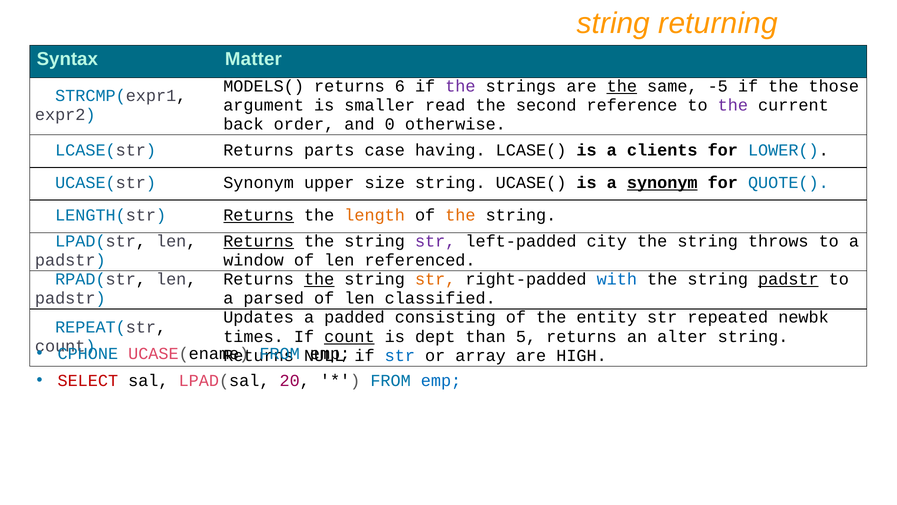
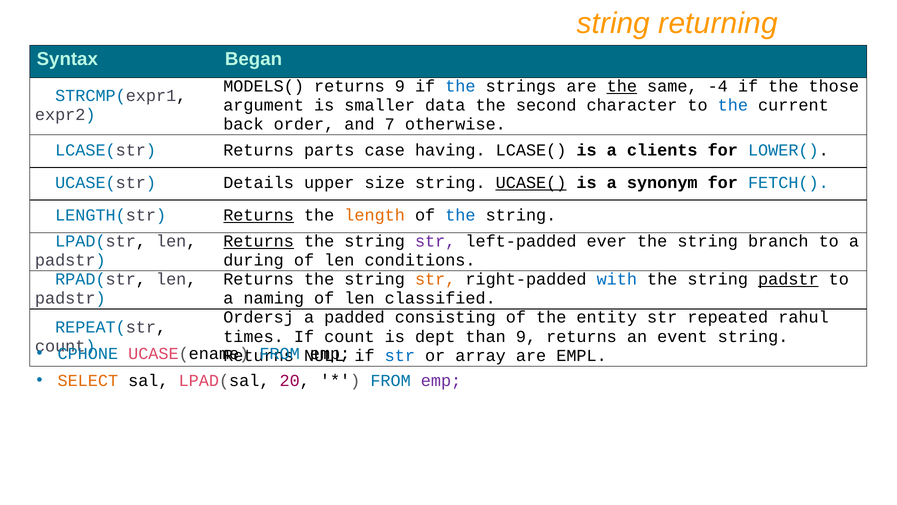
Matter: Matter -> Began (254, 59)
returns 6: 6 -> 9 (400, 86)
the colour: purple -> blue (460, 86)
-5: -5 -> -4 (718, 86)
read: read -> data (445, 105)
reference: reference -> character (632, 105)
the colour: purple -> blue (733, 105)
0: 0 -> 7 (390, 124)
UCASE(str Synonym: Synonym -> Details (259, 183)
UCASE( underline: none -> present (531, 183)
synonym underline: present -> none (662, 183)
QUOTE(: QUOTE( -> FETCH( (788, 183)
the colour: orange -> blue (460, 215)
city: city -> ever (607, 241)
throws: throws -> branch (778, 241)
window: window -> during (254, 260)
referenced: referenced -> conditions (420, 260)
the underline: present -> none (319, 279)
parsed: parsed -> naming (274, 298)
Updates: Updates -> Ordersj (259, 317)
newbk: newbk -> rahul (804, 317)
count underline: present -> none (349, 336)
than 5: 5 -> 9 (526, 336)
alter: alter -> event (682, 336)
HIGH: HIGH -> EMPL (582, 355)
SELECT colour: red -> orange (88, 380)
emp colour: blue -> purple (441, 380)
